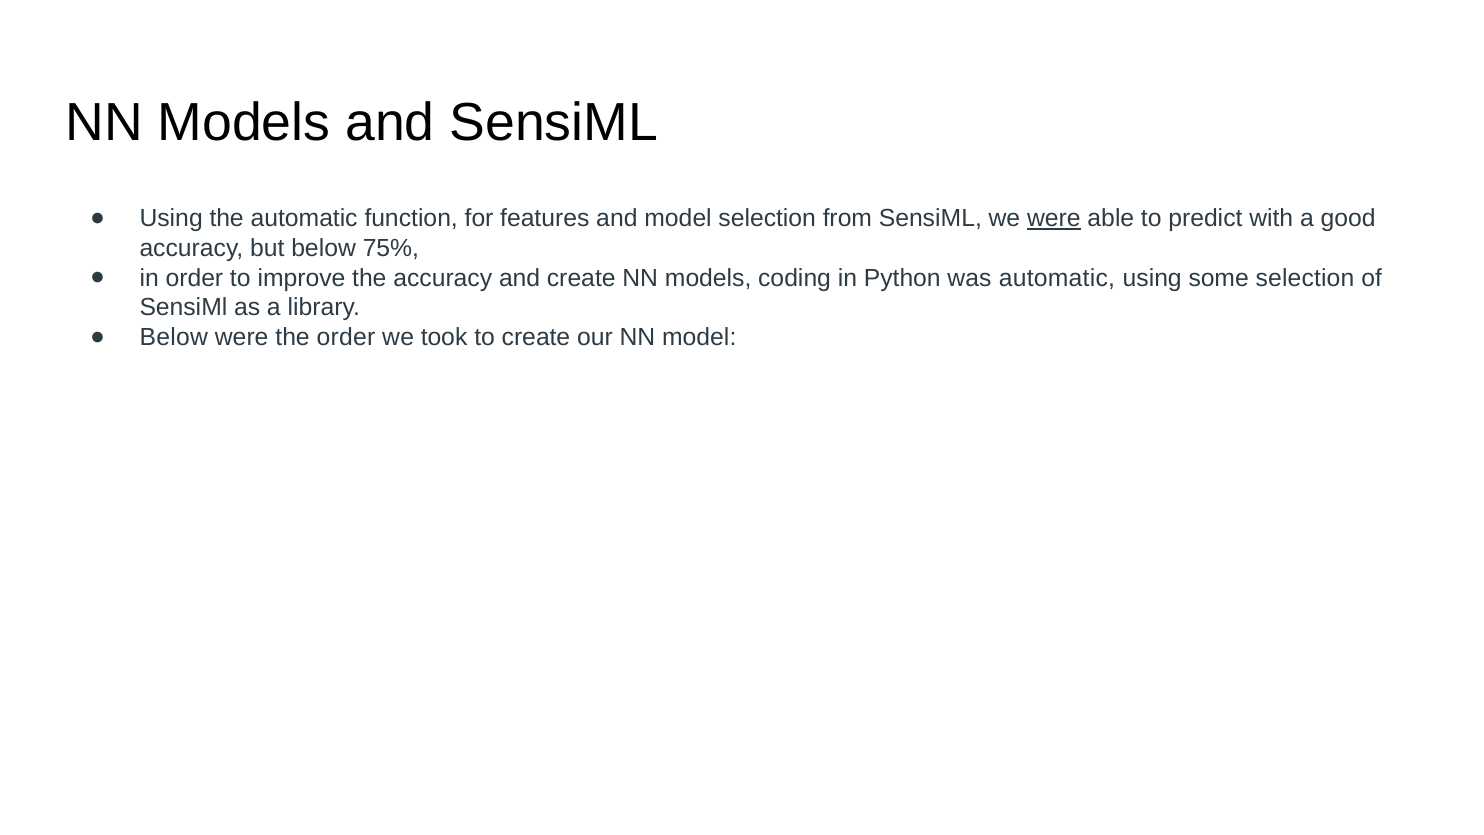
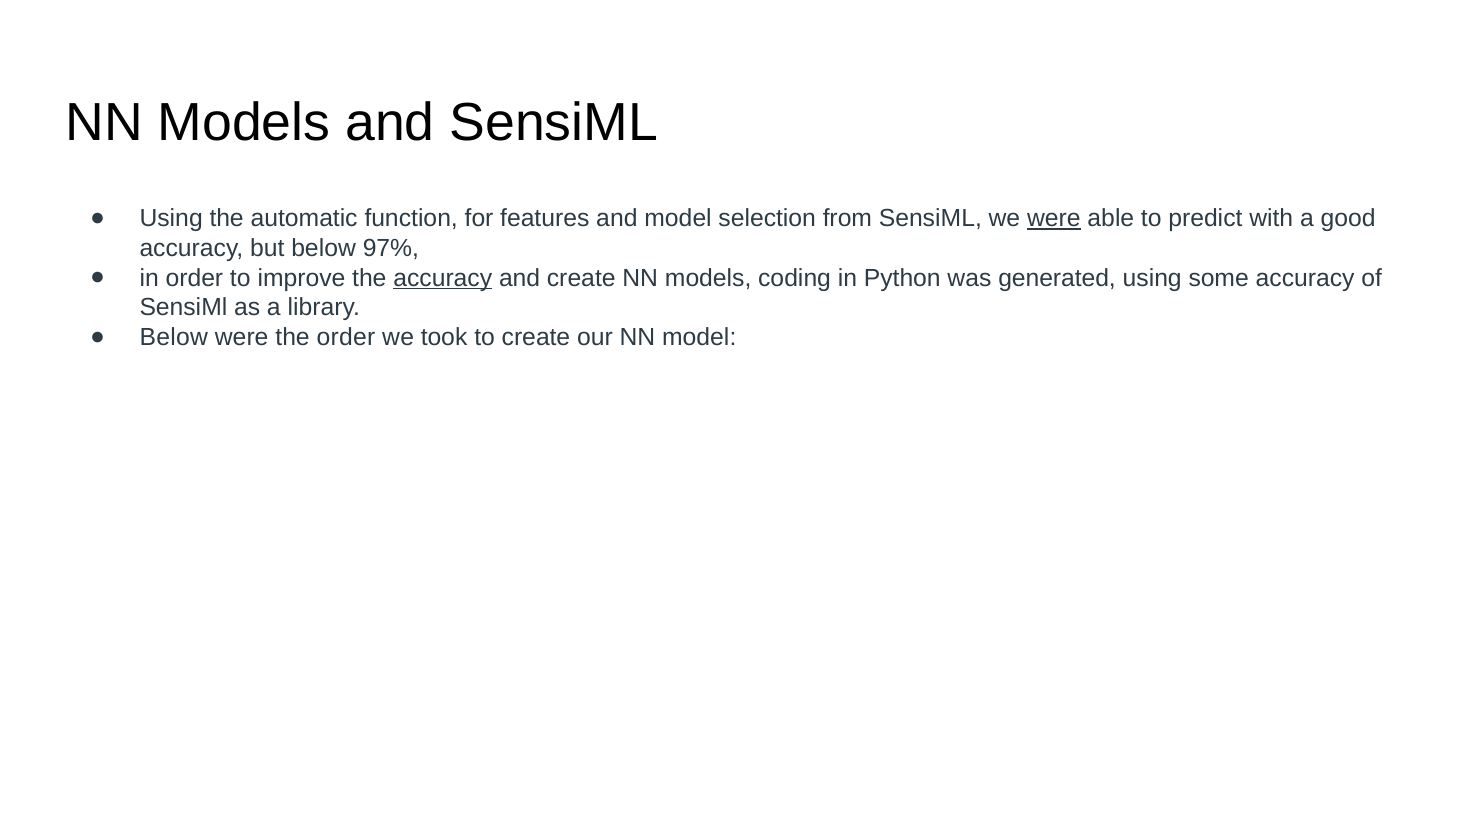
75%: 75% -> 97% (391, 248)
accuracy underline: none -> present (443, 278)
was automatic: automatic -> generated (1057, 278)
some selection: selection -> accuracy (1305, 278)
